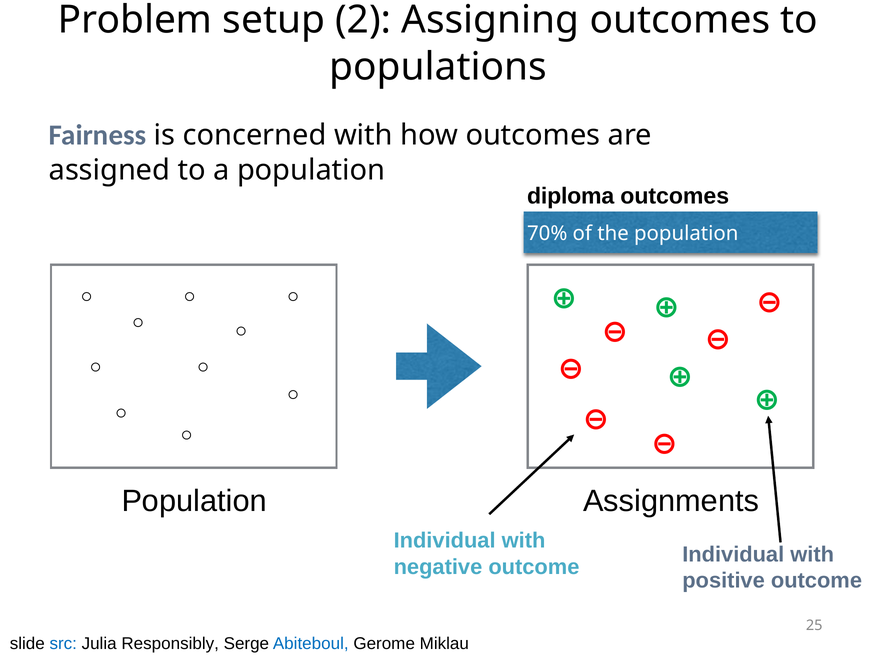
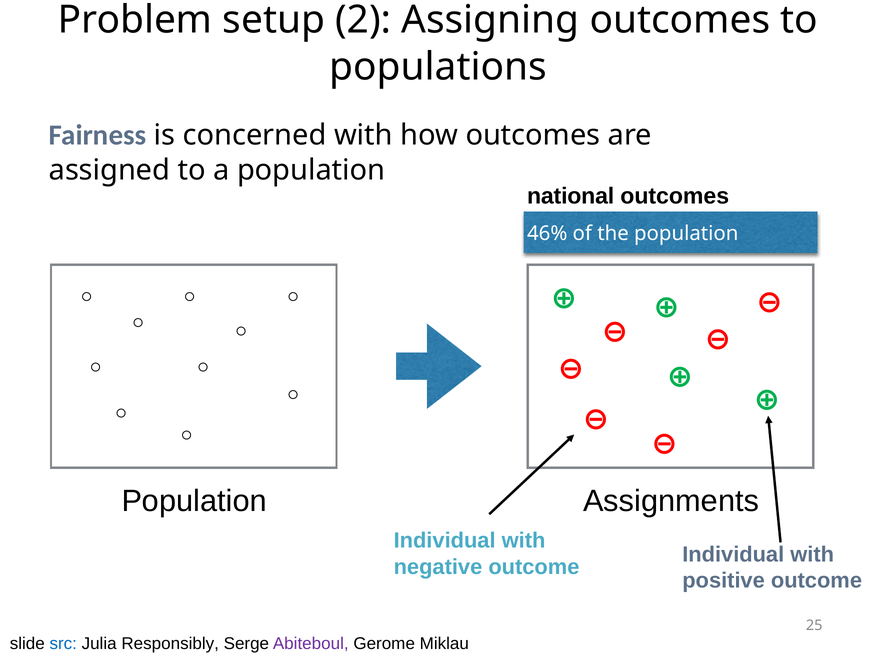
diploma: diploma -> national (571, 196)
70%: 70% -> 46% (547, 234)
Abiteboul colour: blue -> purple (311, 644)
